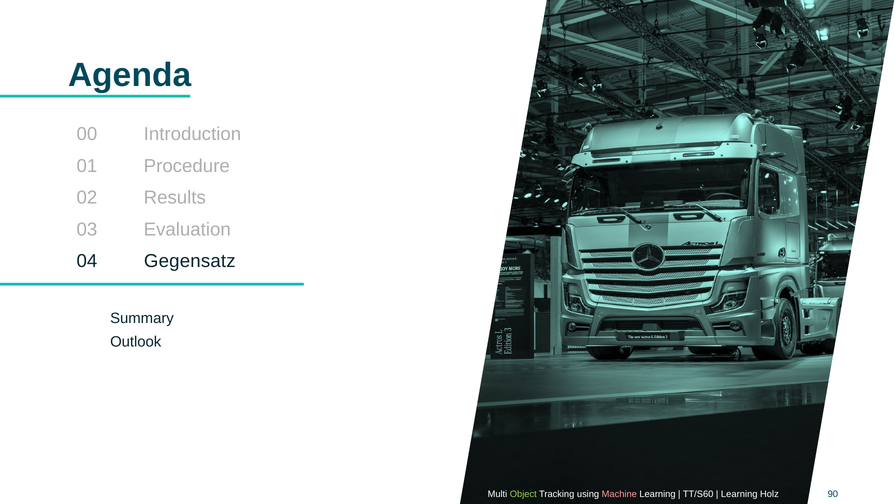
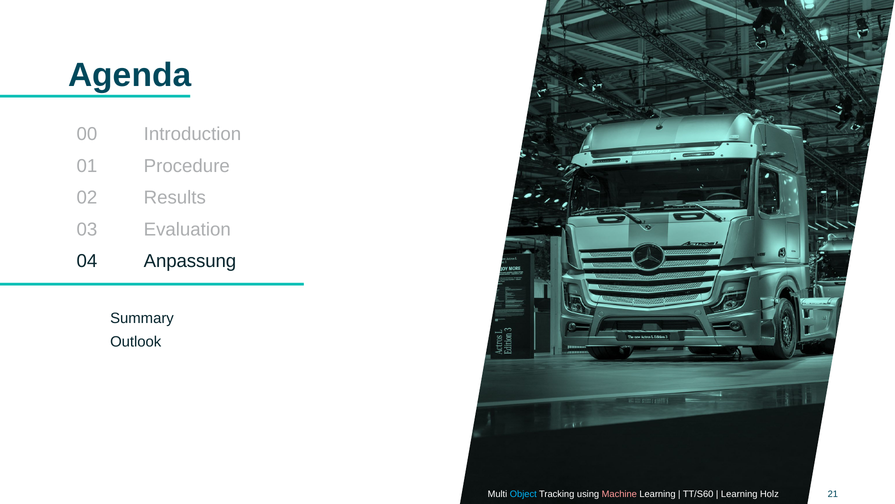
Gegensatz: Gegensatz -> Anpassung (190, 261)
Object colour: light green -> light blue (523, 494)
90: 90 -> 21 (833, 494)
